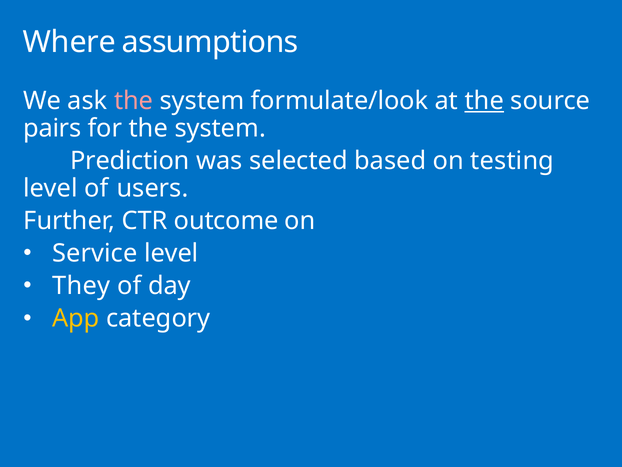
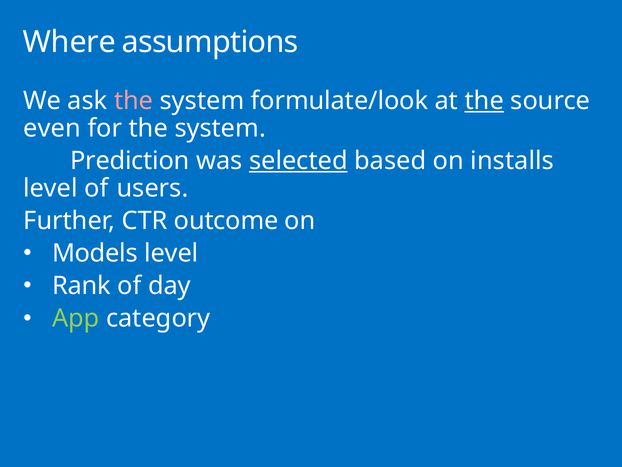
pairs: pairs -> even (52, 128)
selected underline: none -> present (298, 161)
testing: testing -> installs (512, 161)
Service: Service -> Models (95, 253)
They: They -> Rank (81, 286)
App colour: yellow -> light green (76, 318)
